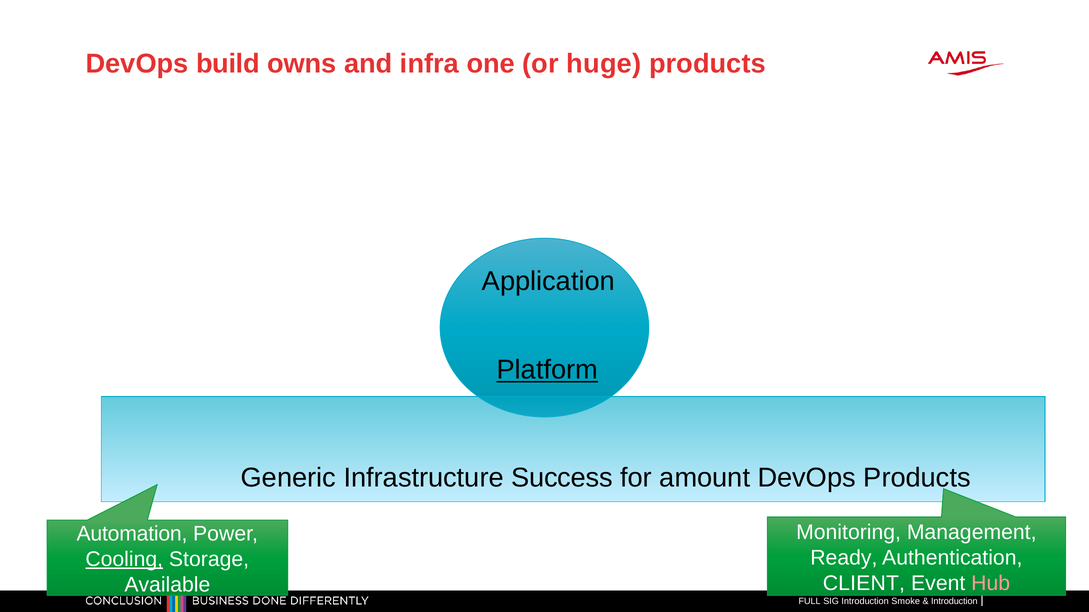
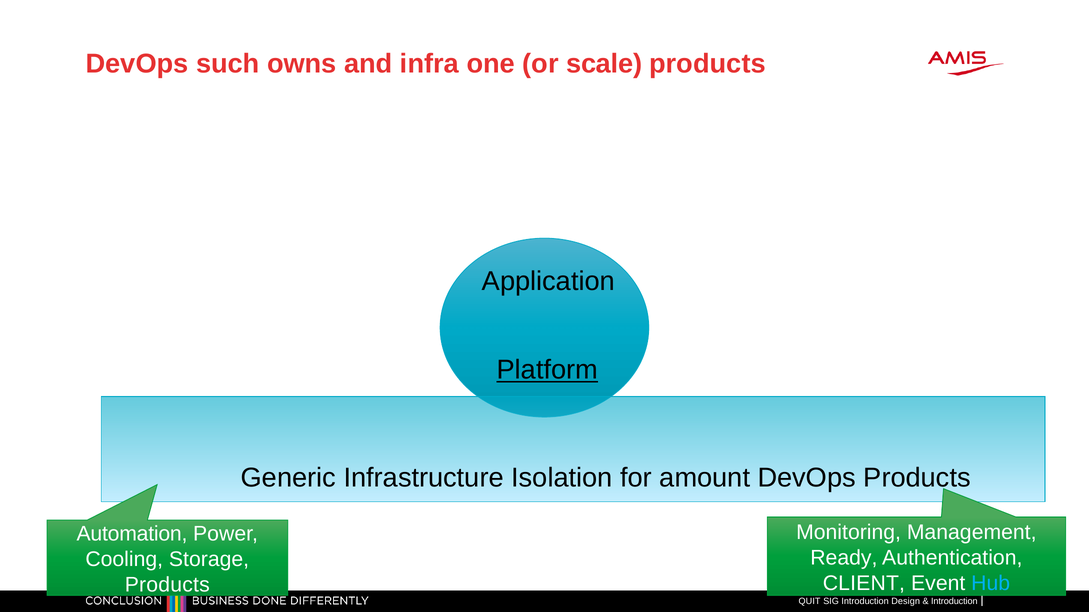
build: build -> such (228, 64)
huge: huge -> scale (604, 64)
Success: Success -> Isolation (562, 478)
Cooling underline: present -> none (124, 560)
Hub colour: pink -> light blue (991, 584)
Available: Available -> Products (167, 585)
FULL: FULL -> QUIT (810, 602)
Smoke: Smoke -> Design (906, 602)
